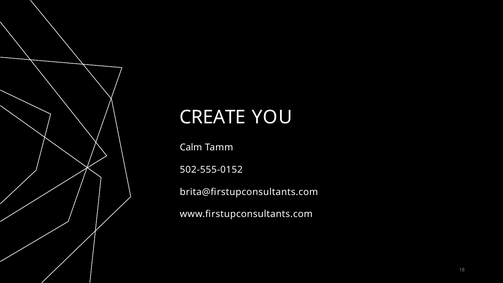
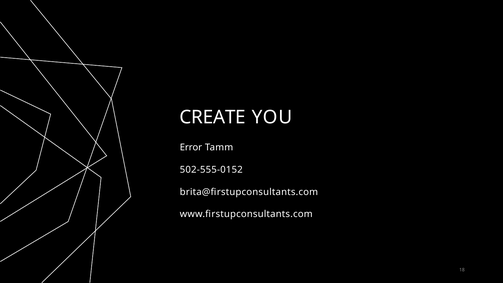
Calm: Calm -> Error (191, 147)
